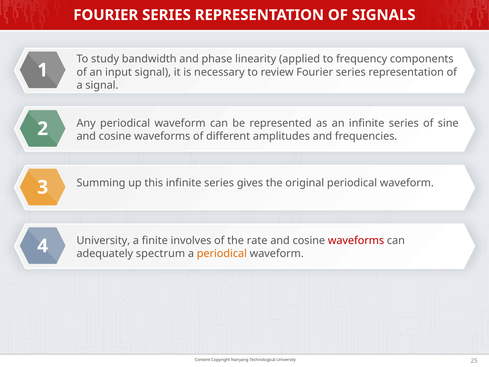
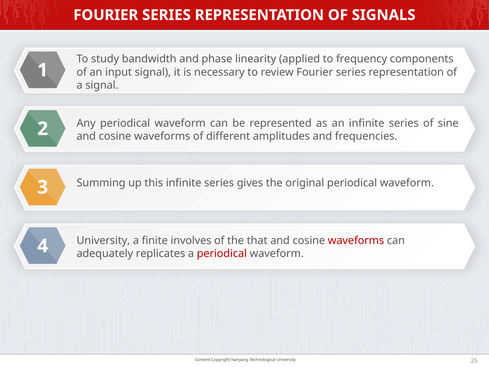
rate: rate -> that (257, 240)
spectrum: spectrum -> replicates (161, 253)
periodical colour: orange -> red (222, 253)
